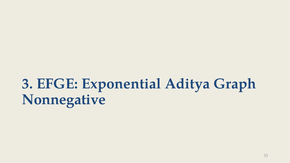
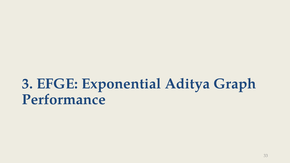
Nonnegative: Nonnegative -> Performance (64, 100)
